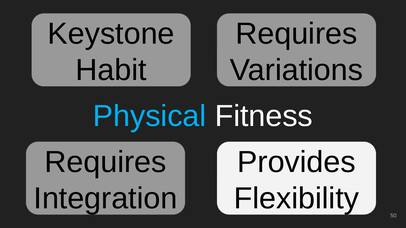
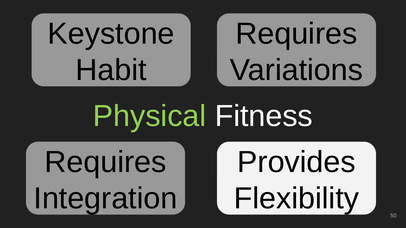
Physical colour: light blue -> light green (150, 116)
